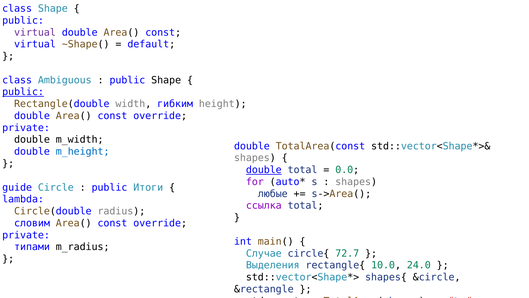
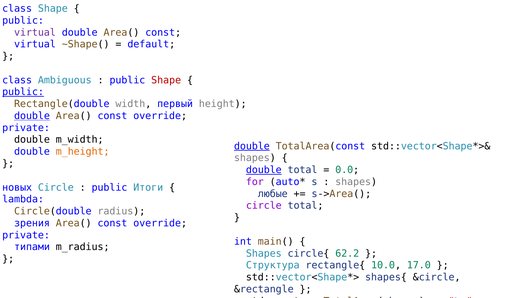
Shape colour: black -> red (166, 80)
гибким: гибким -> первый (175, 104)
double underline: none -> present (32, 116)
double underline: none -> present (252, 146)
m_height colour: blue -> orange (83, 151)
guide: guide -> новых (17, 187)
ссылка: ссылка -> circle (264, 205)
словим: словим -> зрения (32, 223)
Случае: Случае -> Shapes (264, 253)
72.7: 72.7 -> 62.2 (347, 253)
Выделения: Выделения -> Структура (273, 265)
24.0: 24.0 -> 17.0 (419, 265)
